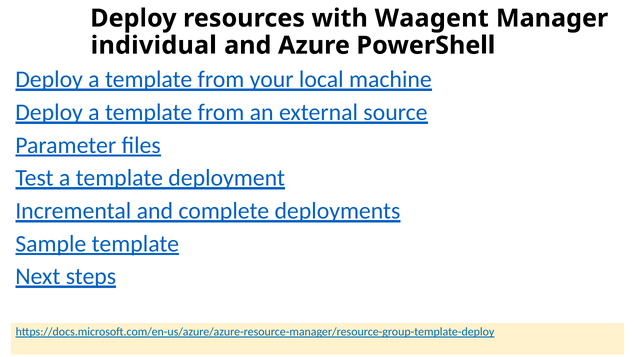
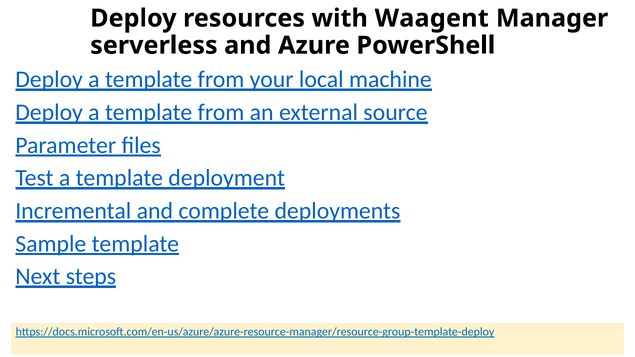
individual: individual -> serverless (154, 45)
